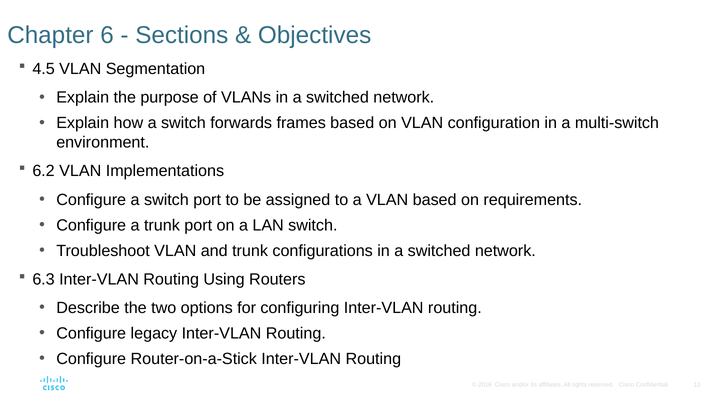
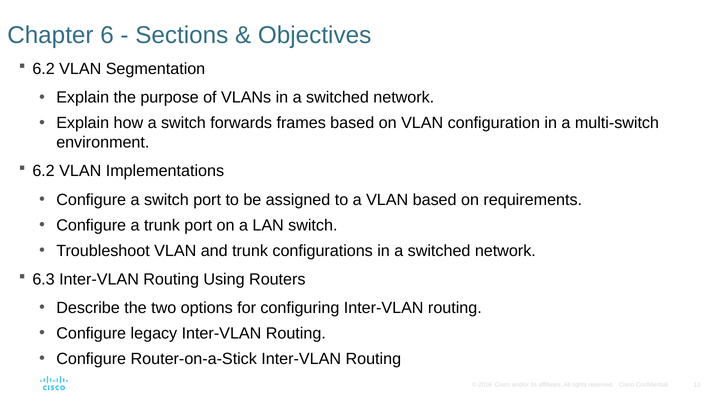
4.5: 4.5 -> 6.2 (44, 69)
